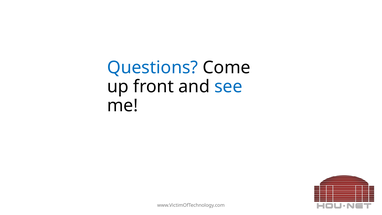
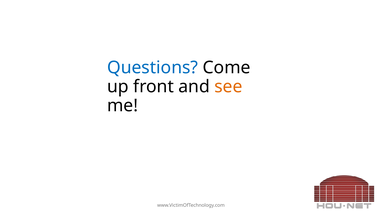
see colour: blue -> orange (228, 87)
